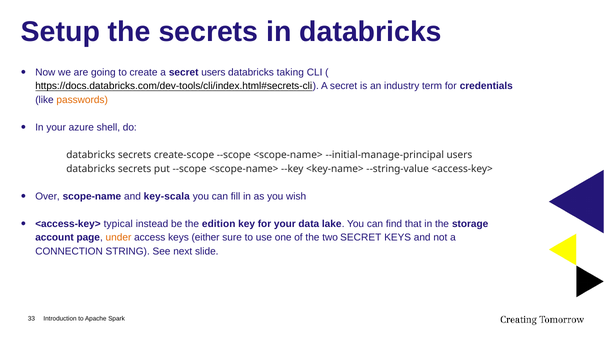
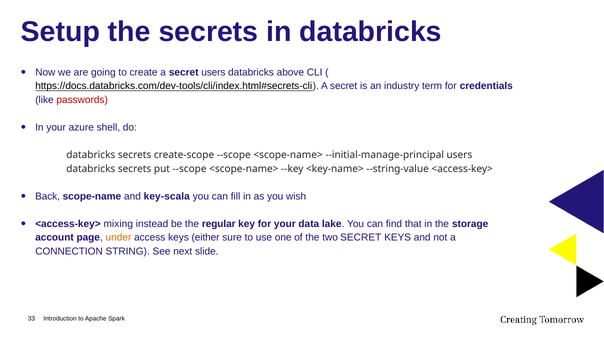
taking: taking -> above (290, 72)
passwords colour: orange -> red (82, 100)
Over: Over -> Back (48, 196)
typical: typical -> mixing (118, 224)
edition: edition -> regular (219, 224)
